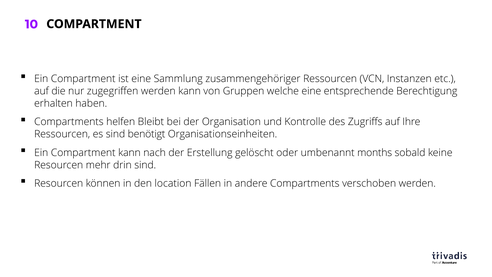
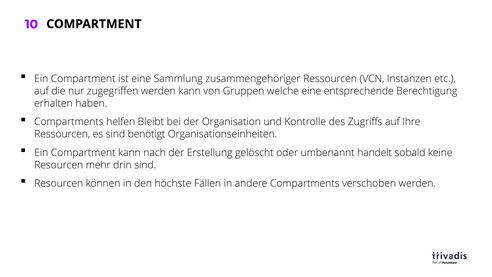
months: months -> handelt (375, 152)
location: location -> höchste (173, 183)
